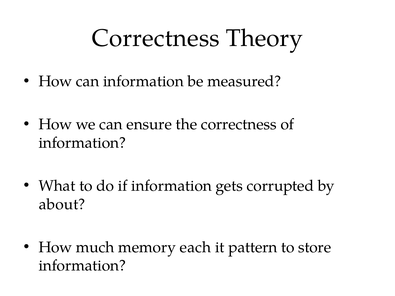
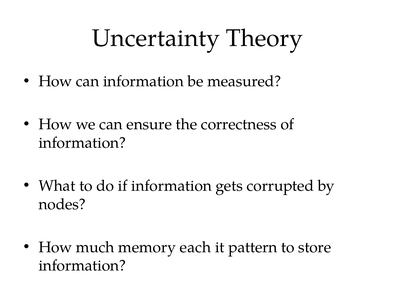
Correctness: Correctness -> Uncertainty (156, 38)
about: about -> nodes (62, 204)
